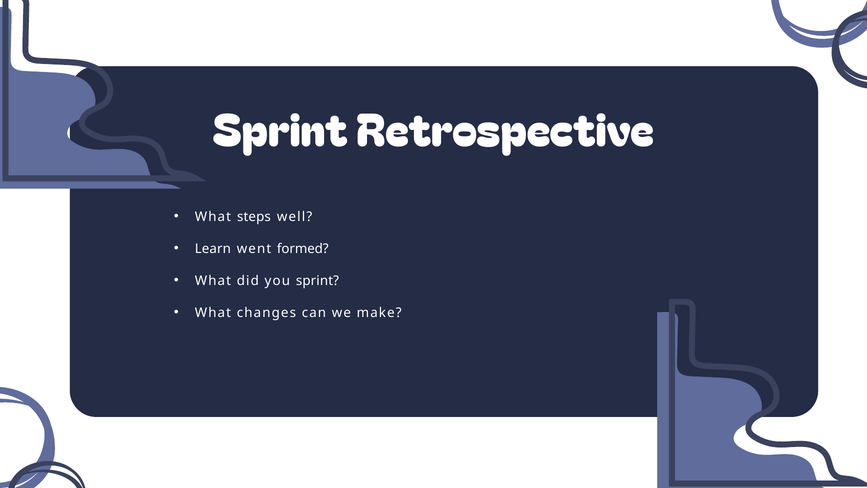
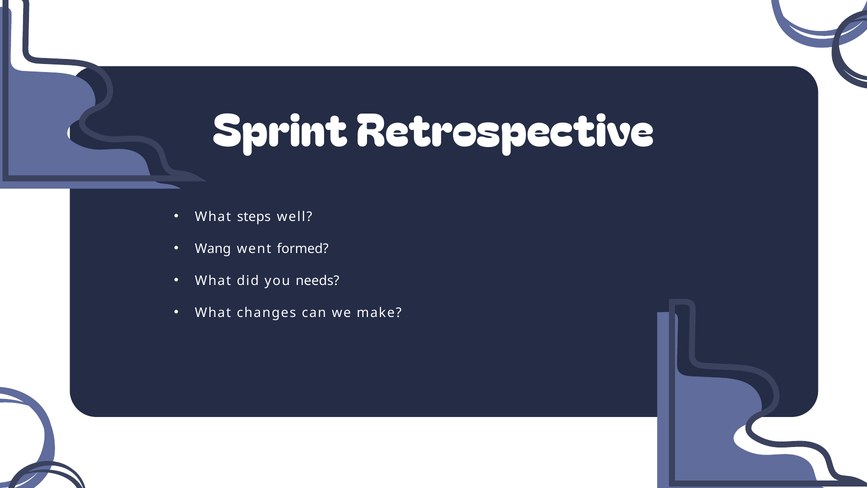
Learn: Learn -> Wang (213, 249)
you sprint: sprint -> needs (317, 281)
